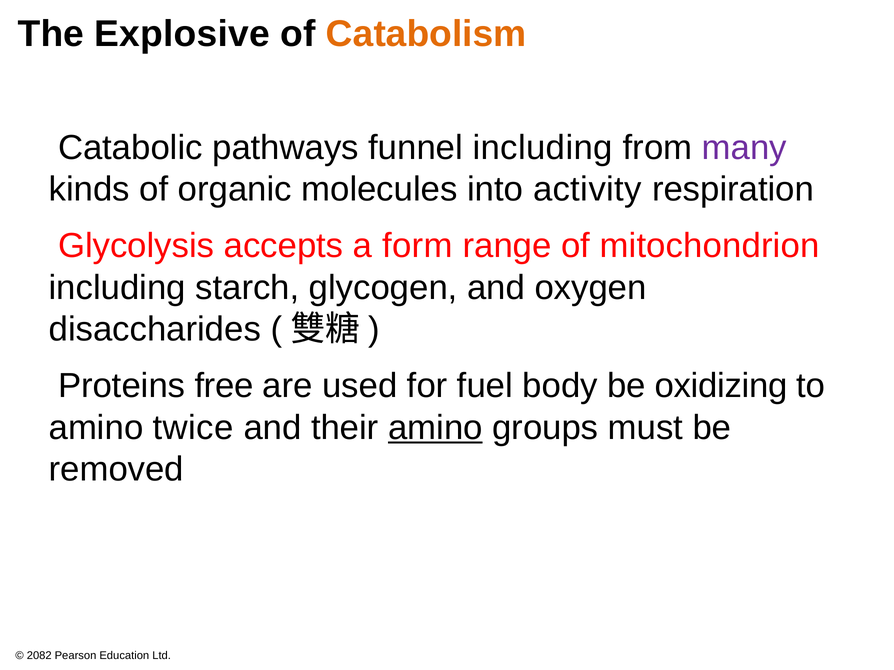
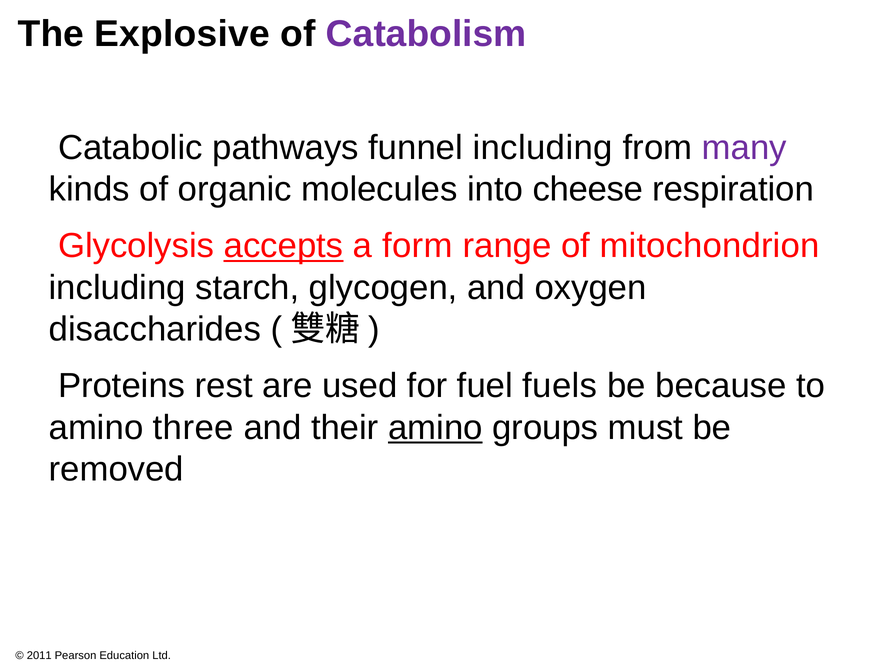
Catabolism colour: orange -> purple (426, 34)
activity: activity -> cheese (588, 189)
accepts underline: none -> present (284, 246)
free: free -> rest (224, 386)
body: body -> fuels (560, 386)
oxidizing: oxidizing -> because (721, 386)
twice: twice -> three (193, 428)
2082: 2082 -> 2011 (39, 656)
